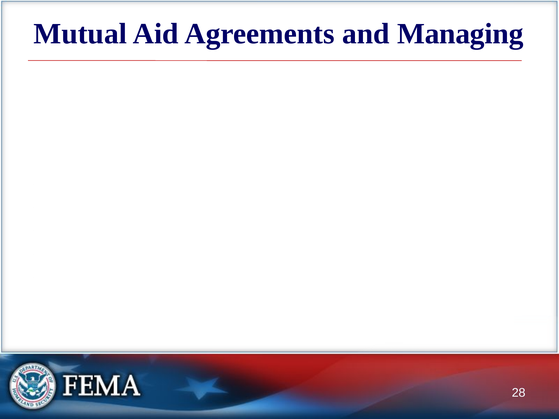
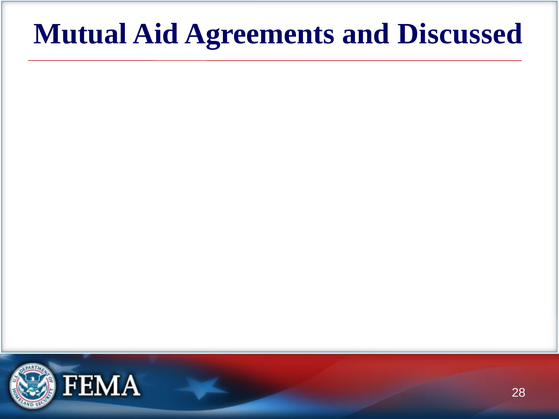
Managing: Managing -> Discussed (460, 34)
